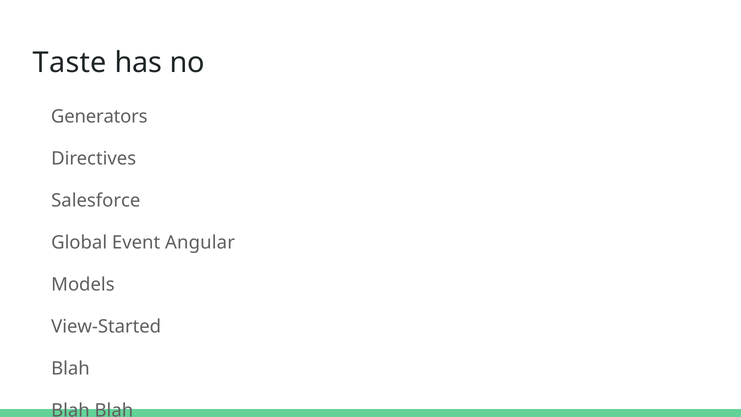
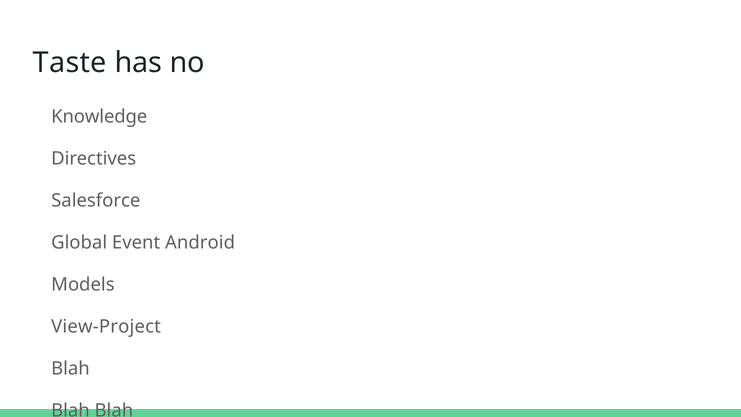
Generators: Generators -> Knowledge (99, 117)
Angular: Angular -> Android (200, 243)
View-Started: View-Started -> View-Project (106, 327)
